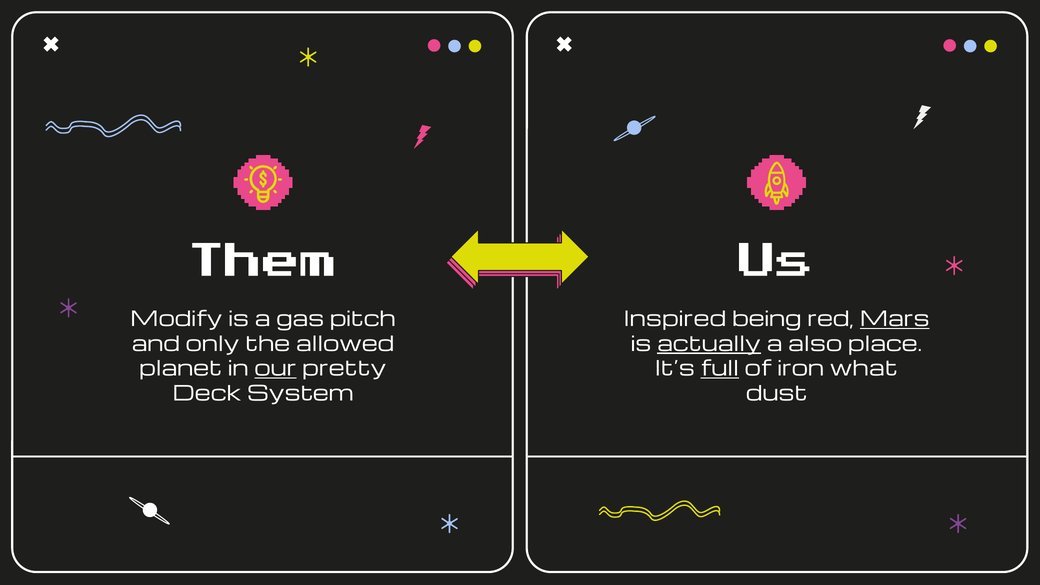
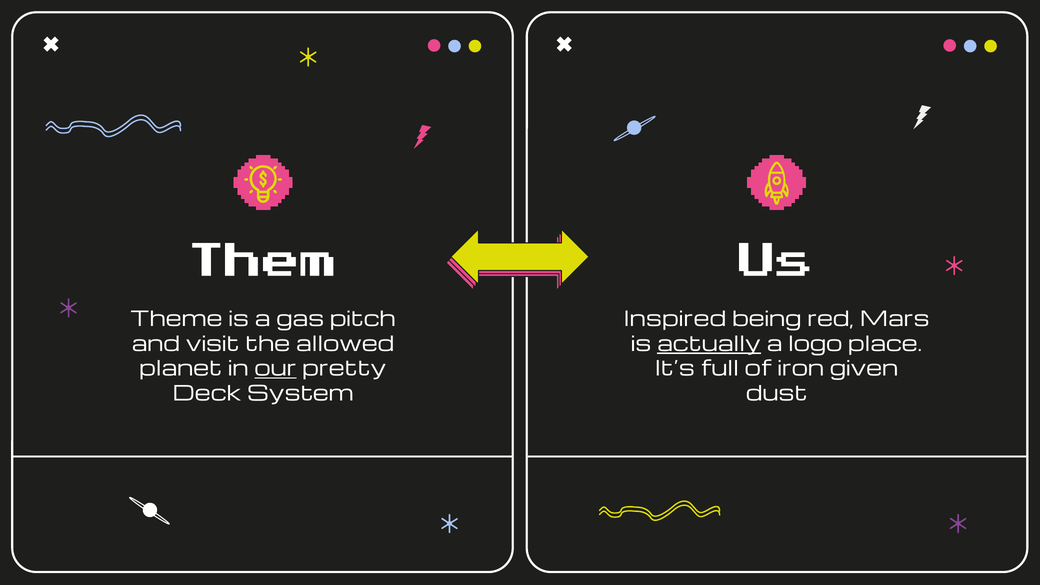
Modify: Modify -> Theme (176, 320)
Mars underline: present -> none (895, 320)
only: only -> visit (213, 344)
also: also -> logo (815, 344)
full underline: present -> none (720, 369)
what: what -> given (864, 369)
